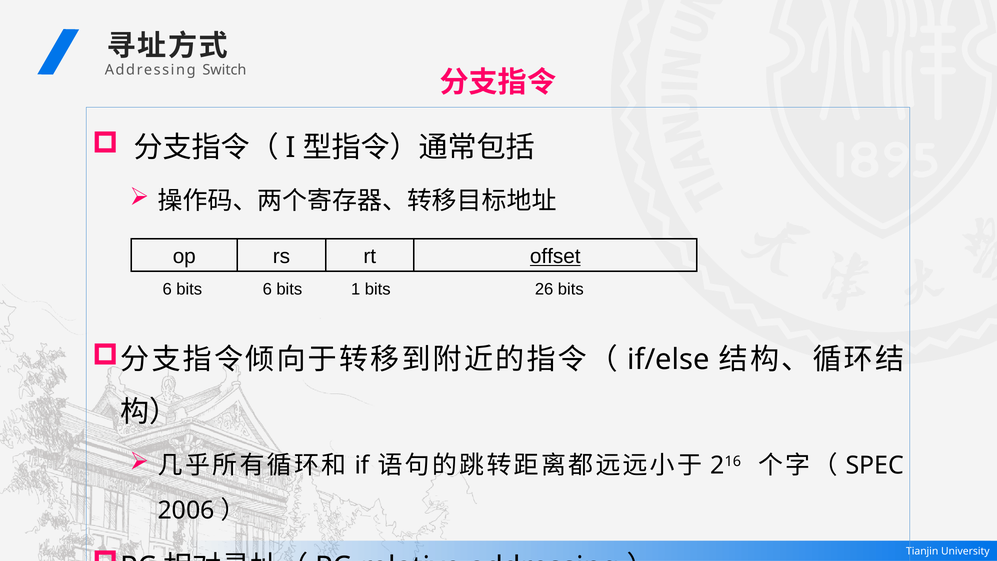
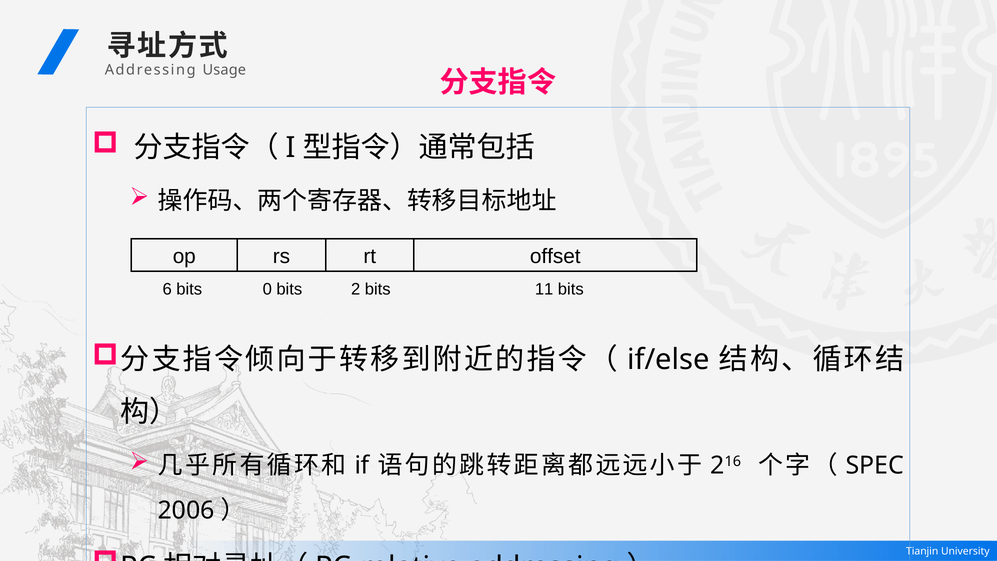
Switch: Switch -> Usage (224, 70)
offset underline: present -> none (555, 256)
bits 6: 6 -> 0 (267, 289)
bits 1: 1 -> 2 (356, 289)
26: 26 -> 11 (544, 289)
